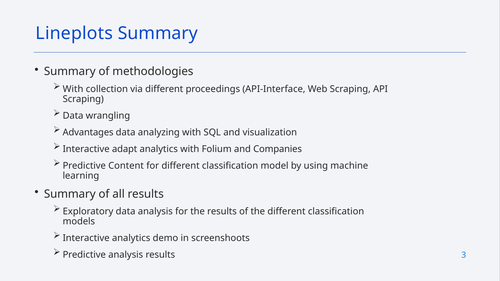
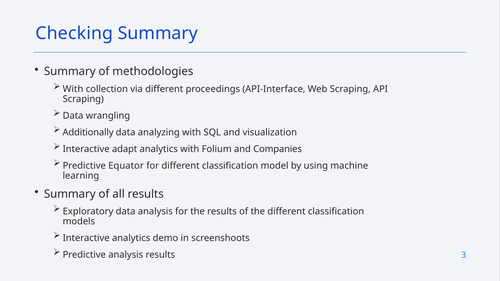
Lineplots: Lineplots -> Checking (74, 33)
Advantages: Advantages -> Additionally (88, 133)
Content: Content -> Equator (126, 166)
